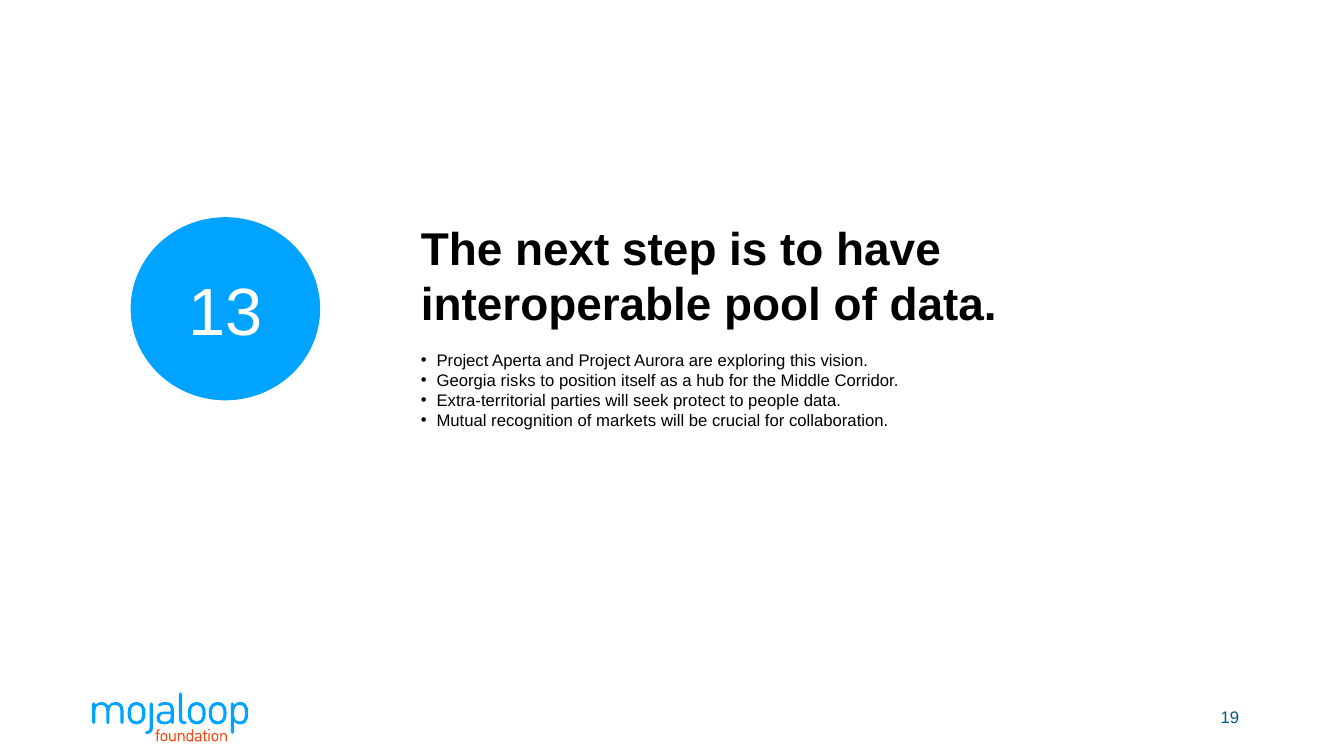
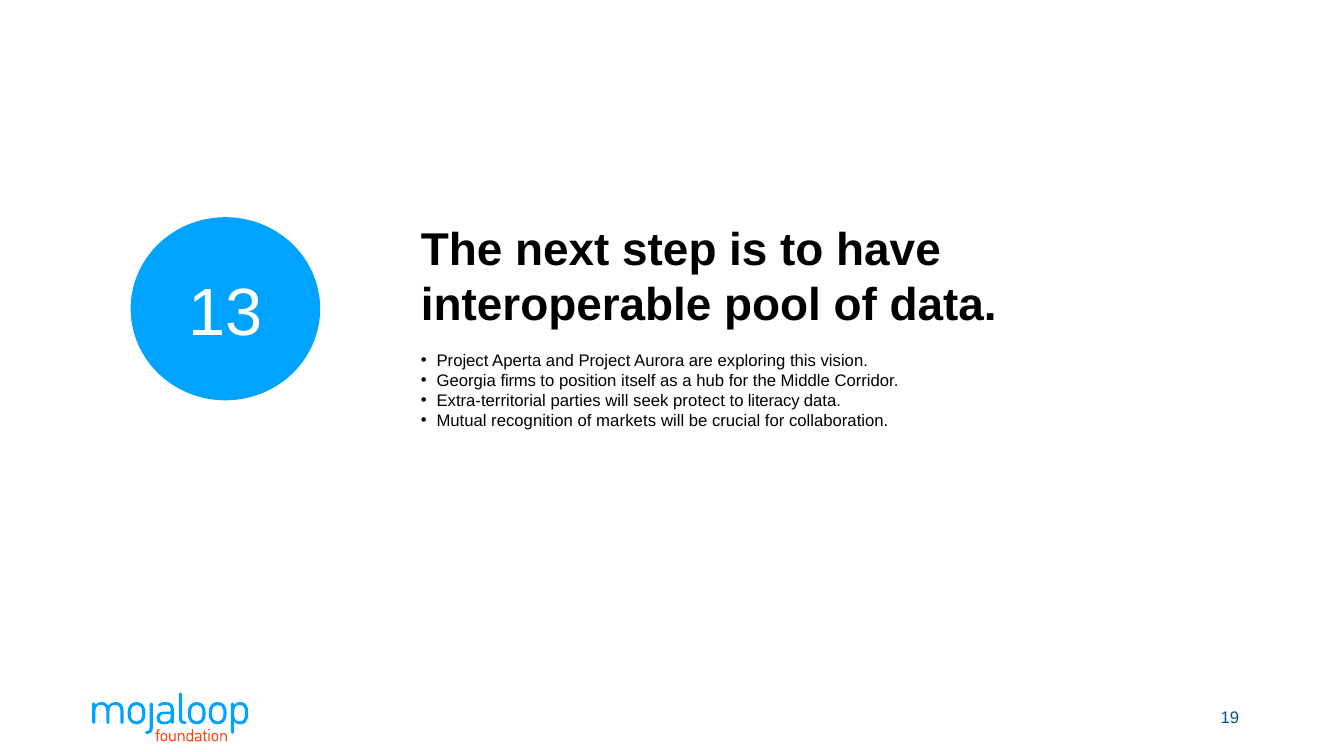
risks: risks -> firms (518, 381)
people: people -> literacy (774, 401)
